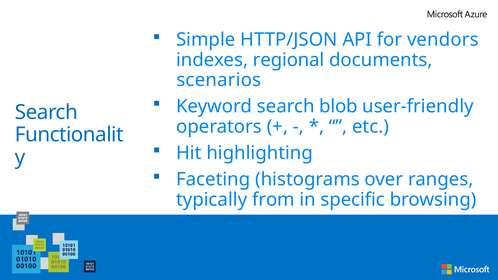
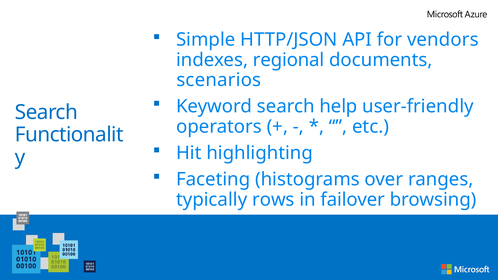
blob: blob -> help (339, 107)
from: from -> rows (273, 200)
specific: specific -> failover (353, 200)
